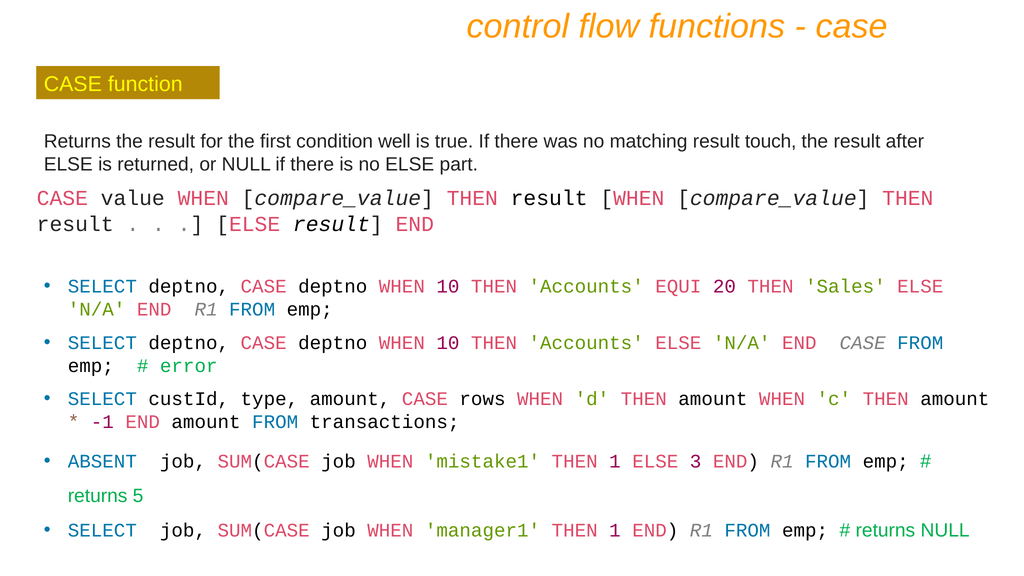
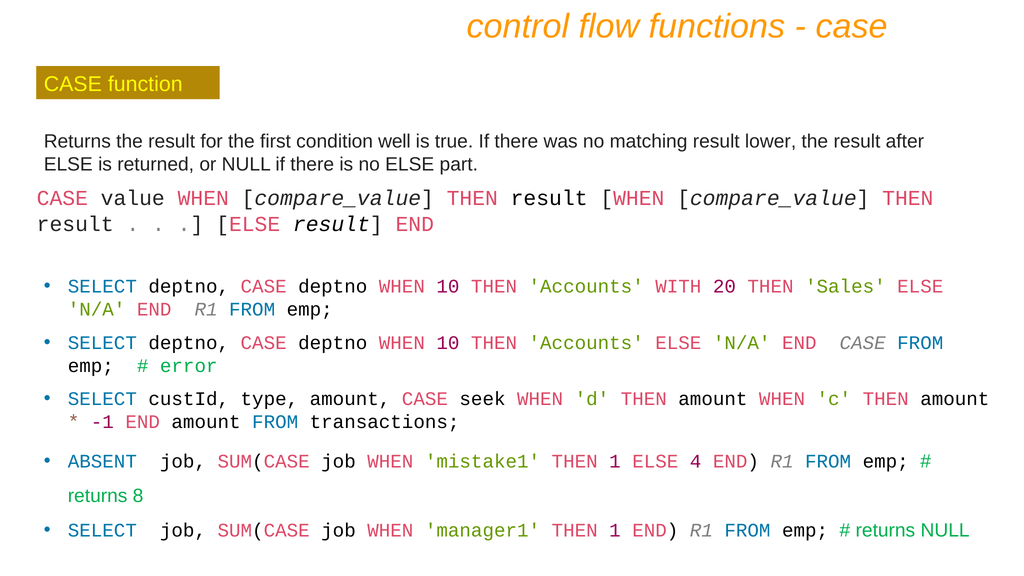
touch: touch -> lower (771, 141)
EQUI: EQUI -> WITH (678, 286)
rows: rows -> seek (483, 399)
3: 3 -> 4 (696, 461)
5: 5 -> 8 (138, 496)
